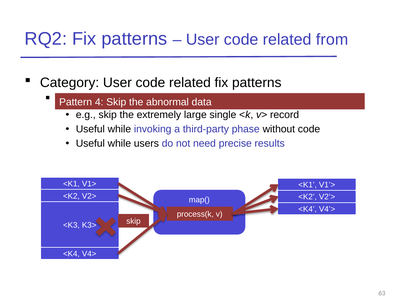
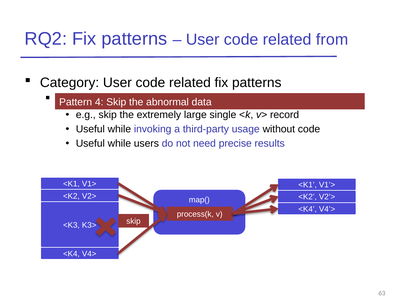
phase: phase -> usage (246, 129)
